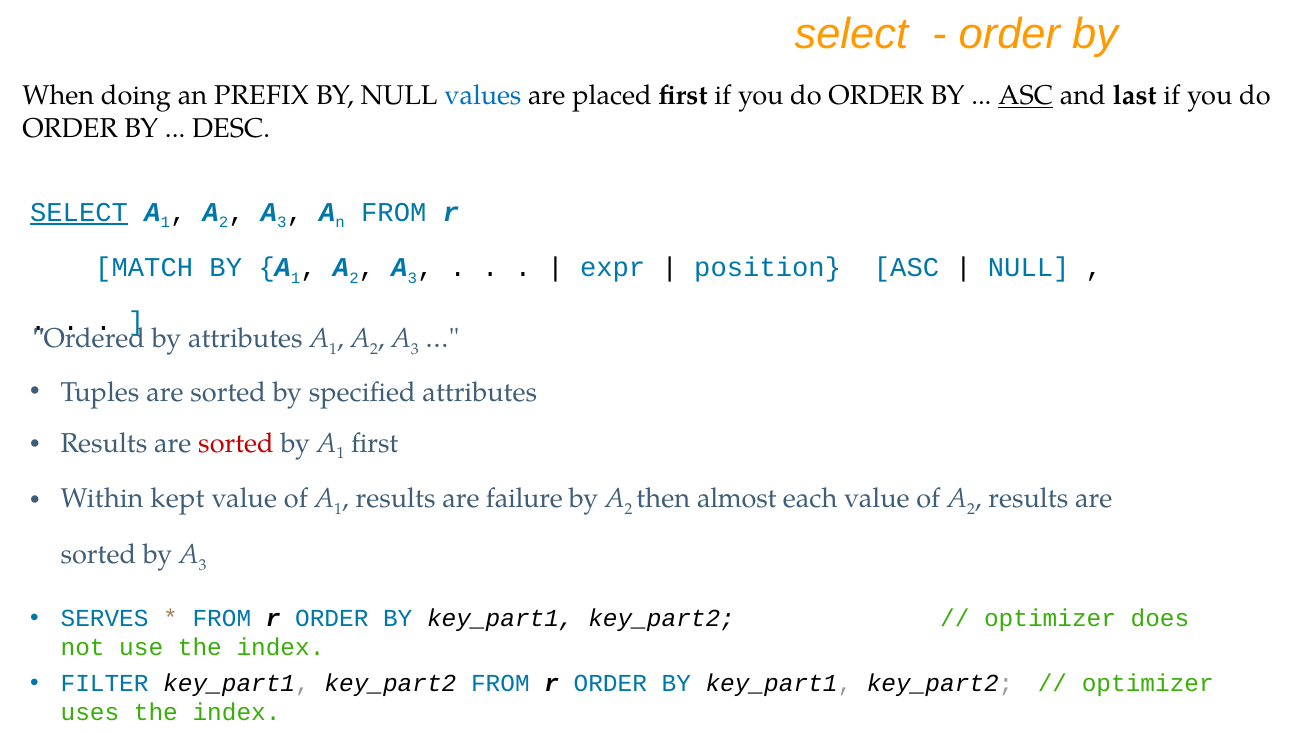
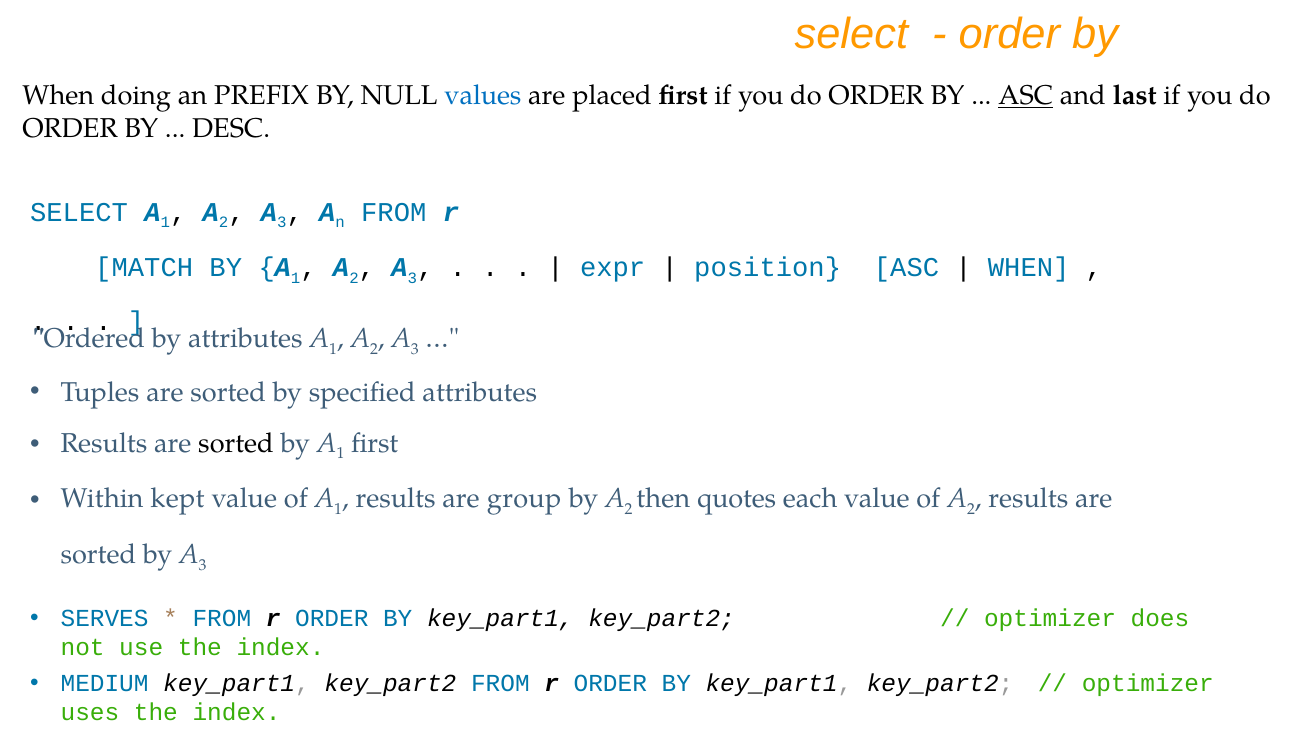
SELECT underline: present -> none (79, 212)
NULL: NULL -> WHEN (1029, 268)
sorted colour: red -> black (236, 443)
failure: failure -> group (524, 499)
almost: almost -> quotes (737, 499)
FILTER: FILTER -> MEDIUM (105, 684)
